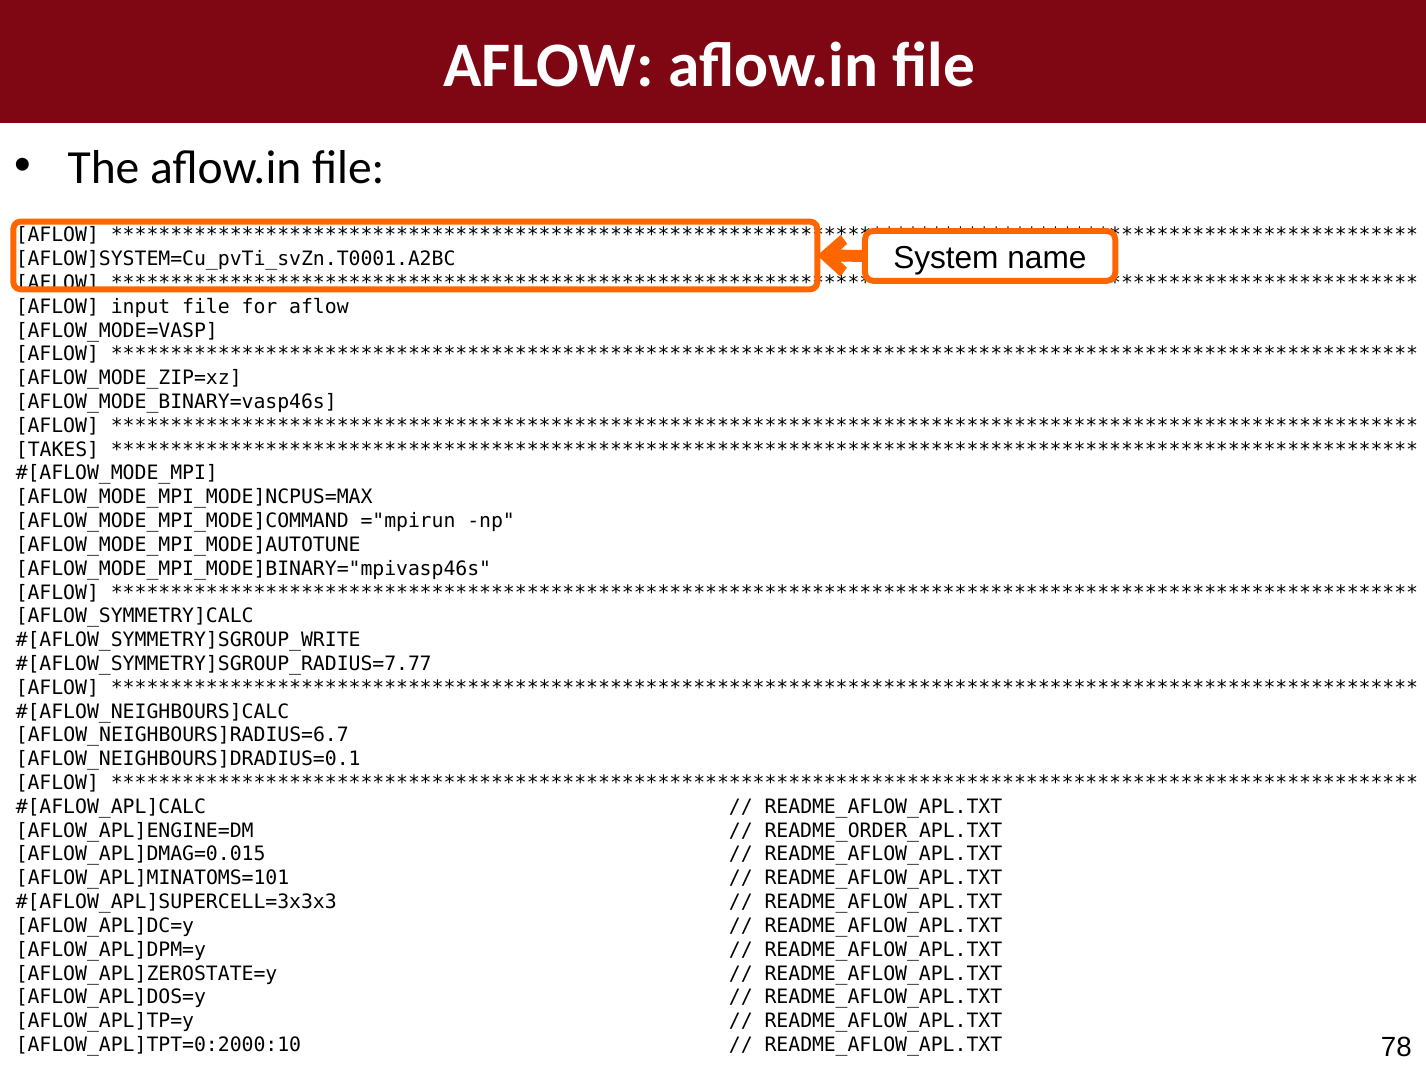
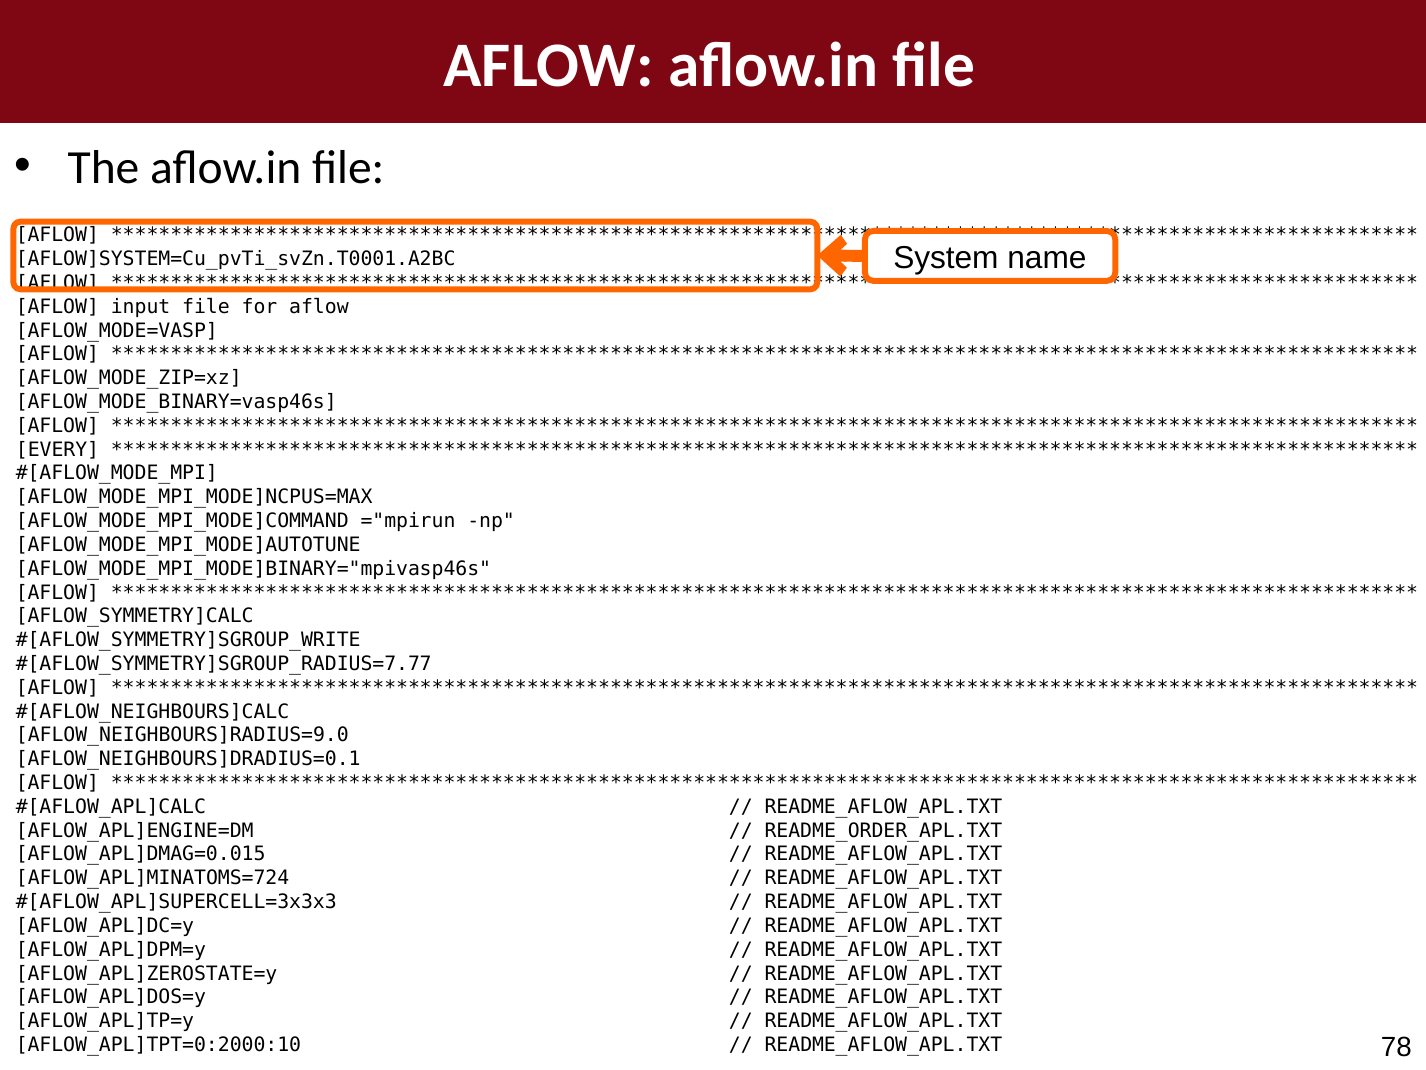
TAKES: TAKES -> EVERY (58, 449)
AFLOW_NEIGHBOURS]RADIUS=6.7: AFLOW_NEIGHBOURS]RADIUS=6.7 -> AFLOW_NEIGHBOURS]RADIUS=9.0 (182, 735)
AFLOW_APL]MINATOMS=101: AFLOW_APL]MINATOMS=101 -> AFLOW_APL]MINATOMS=724 (153, 878)
